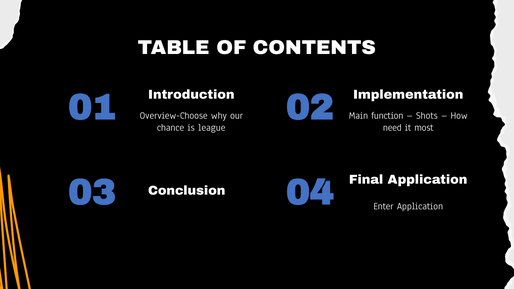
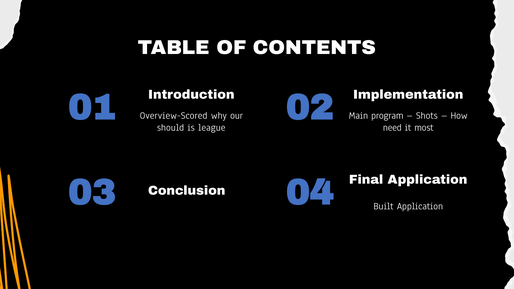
Overview-Choose: Overview-Choose -> Overview-Scored (174, 115)
function: function -> program (387, 115)
chance: chance -> should (170, 127)
Enter: Enter -> Built (383, 206)
